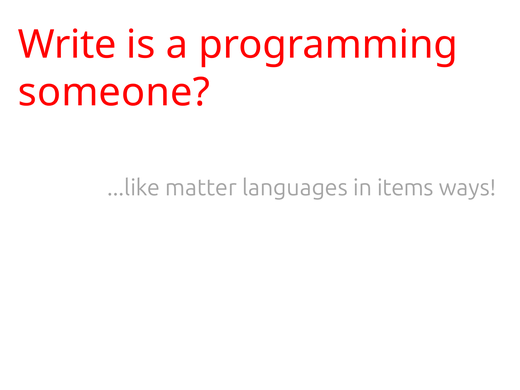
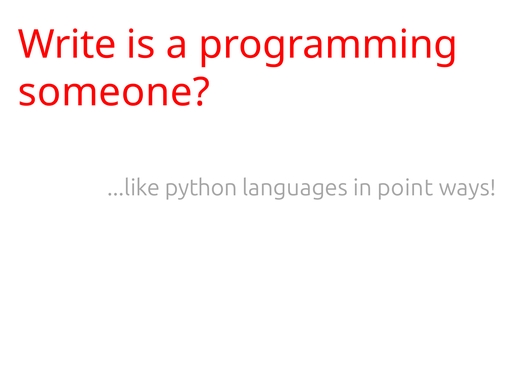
matter: matter -> python (201, 188)
items: items -> point (405, 188)
